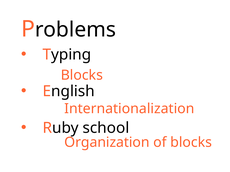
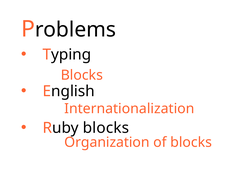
Ruby school: school -> blocks (106, 128)
